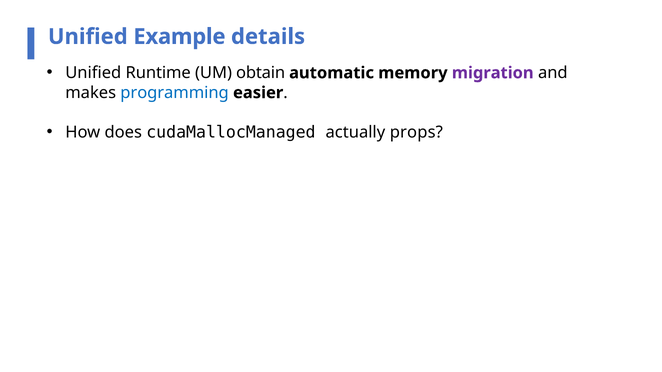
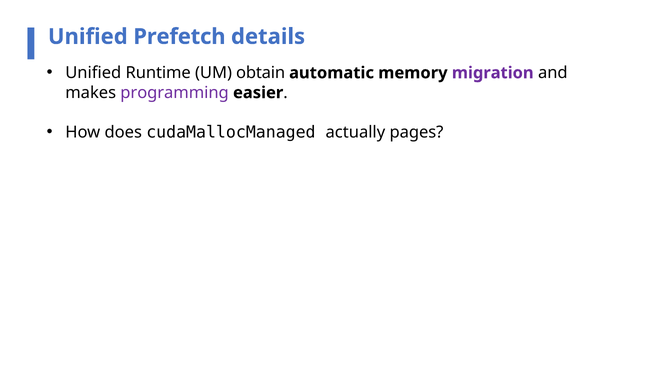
Example: Example -> Prefetch (179, 37)
programming colour: blue -> purple (175, 93)
props: props -> pages (416, 132)
